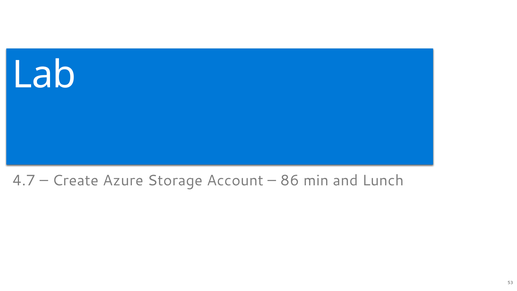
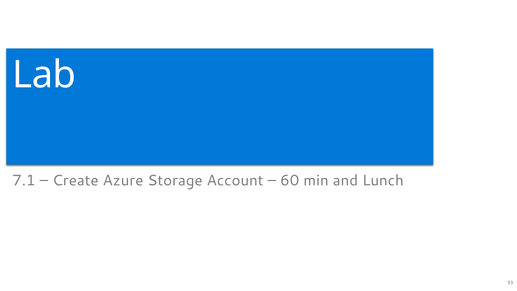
4.7: 4.7 -> 7.1 (24, 180)
86: 86 -> 60 (290, 180)
